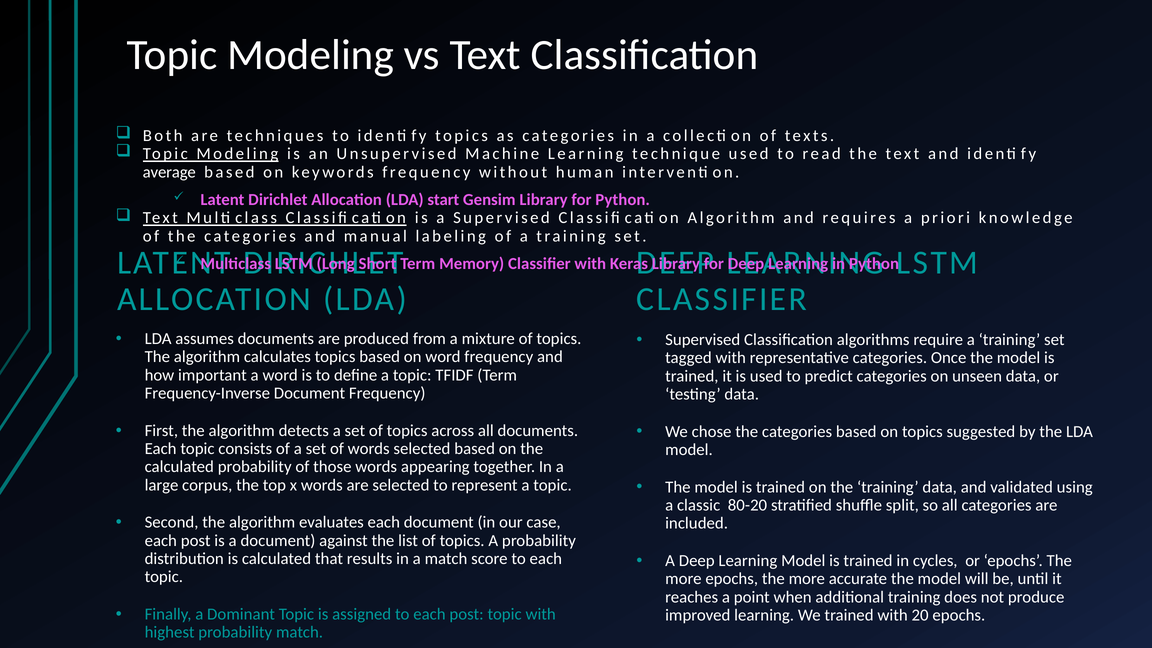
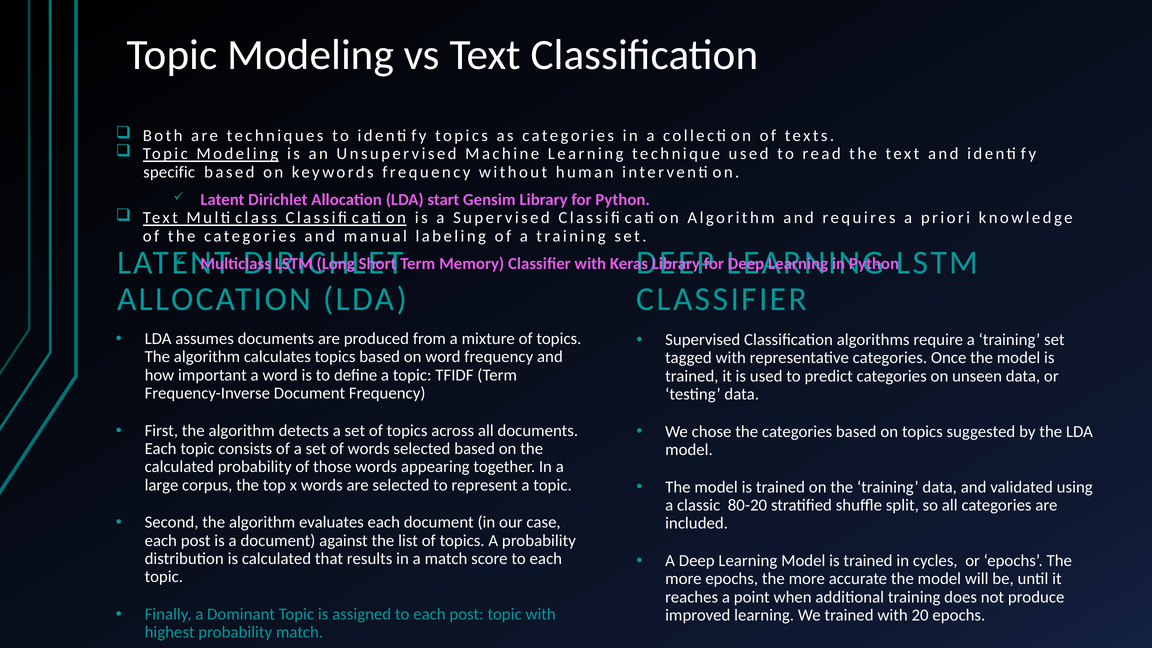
average: average -> specific (169, 172)
